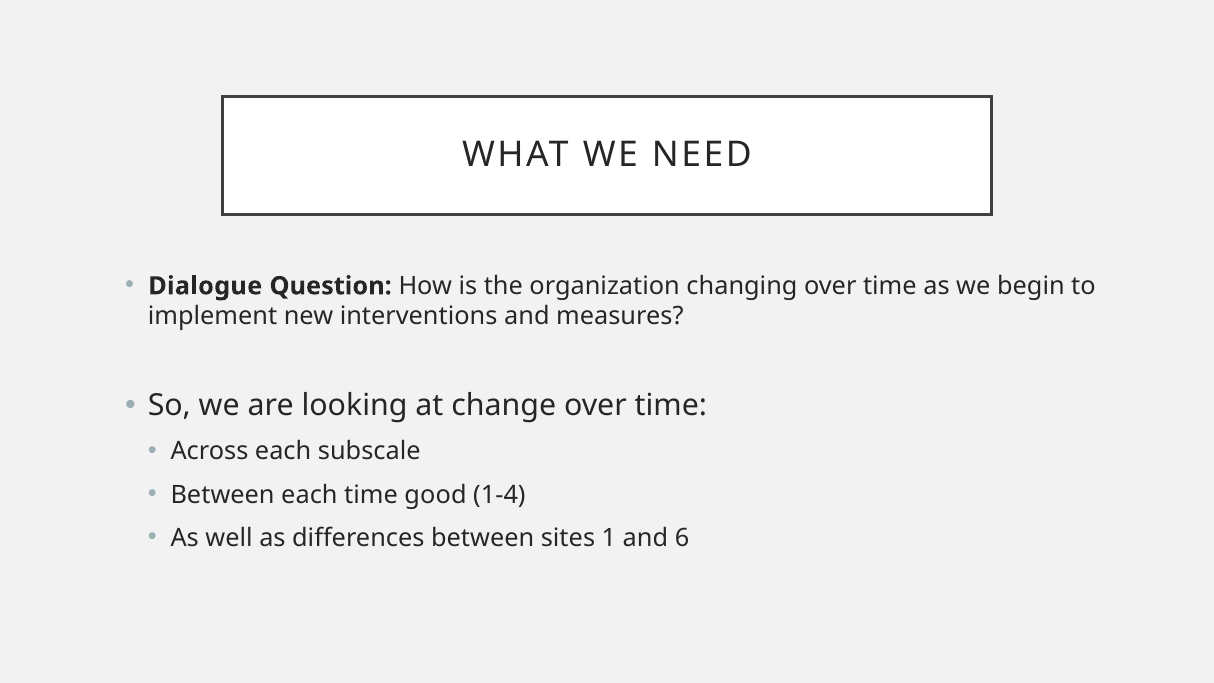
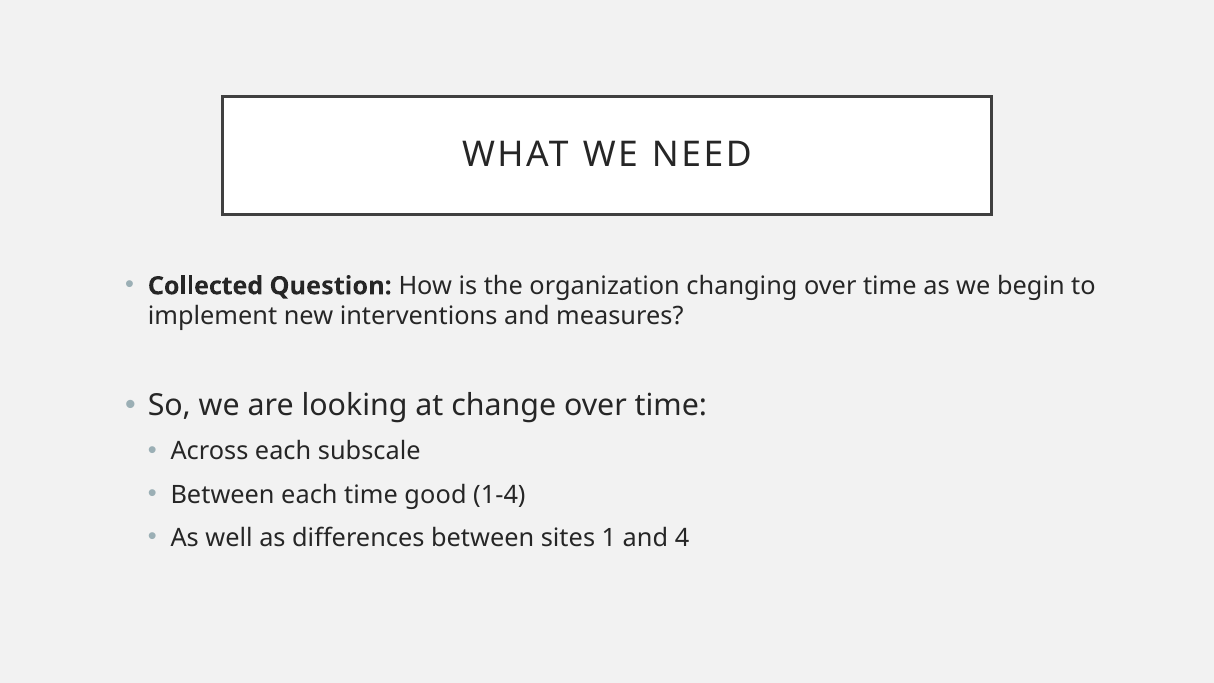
Dialogue: Dialogue -> Collected (205, 286)
6: 6 -> 4 (682, 538)
